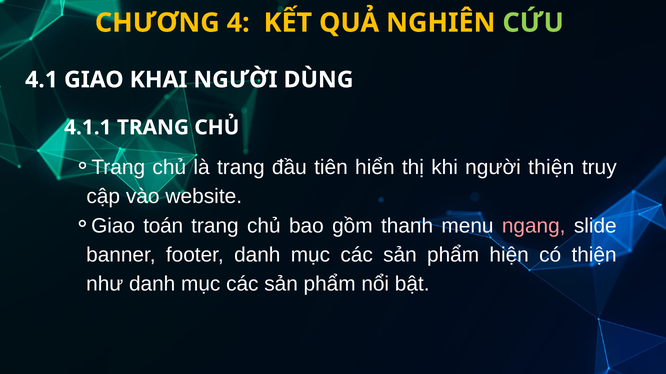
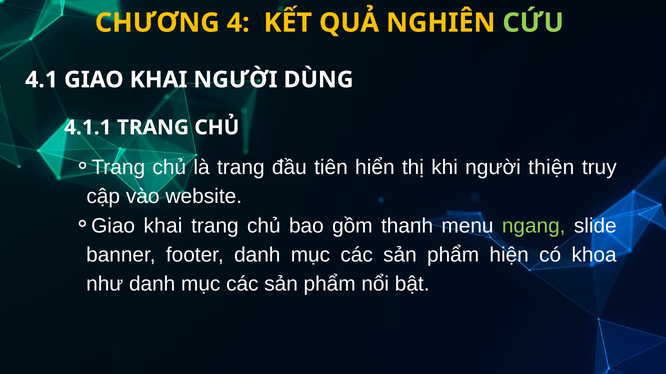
toán: toán -> khai (163, 226)
ngang colour: pink -> light green (534, 226)
có thiện: thiện -> khoa (594, 255)
